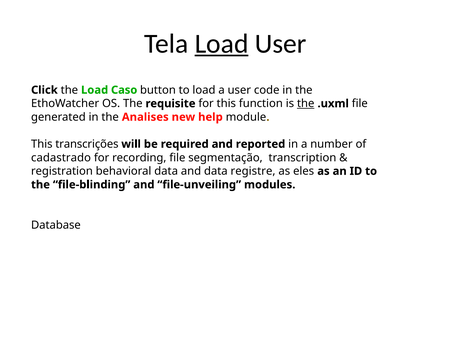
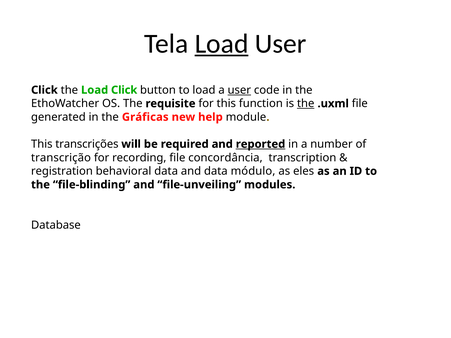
Load Caso: Caso -> Click (124, 90)
user underline: none -> present (239, 90)
Analises: Analises -> Gráficas (145, 117)
reported underline: none -> present (261, 144)
cadastrado: cadastrado -> transcrição (61, 158)
segmentação: segmentação -> concordância (225, 158)
registre: registre -> módulo (253, 171)
